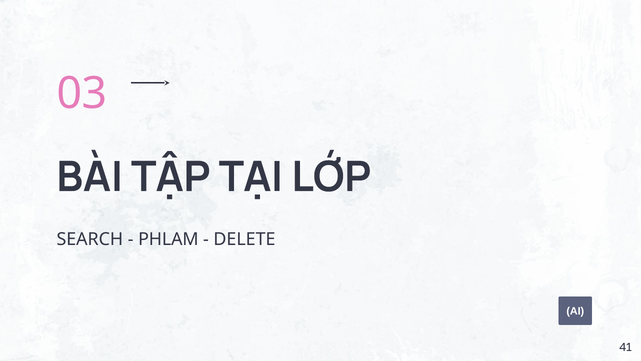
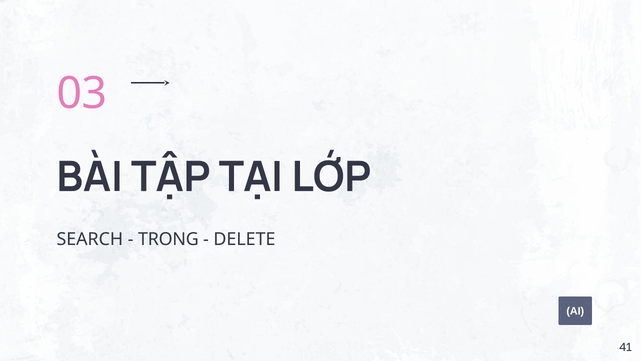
PHLAM: PHLAM -> TRONG (168, 239)
